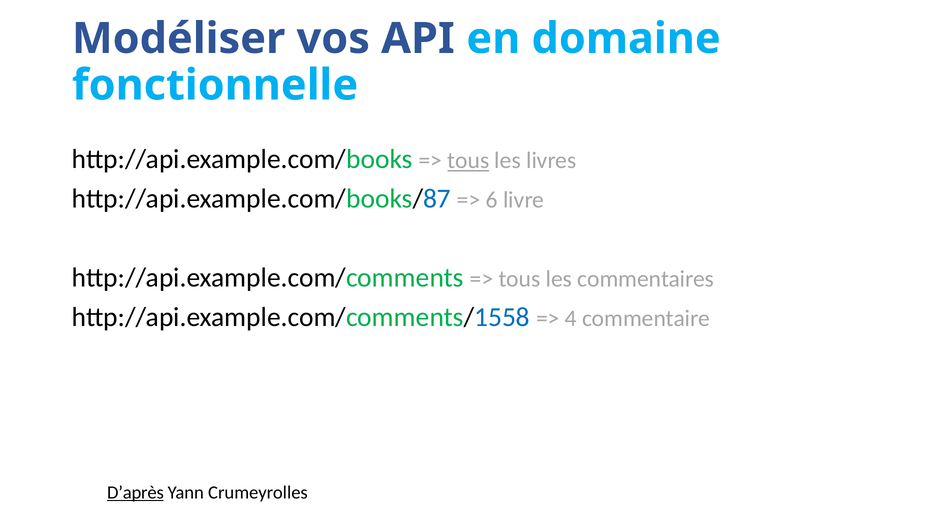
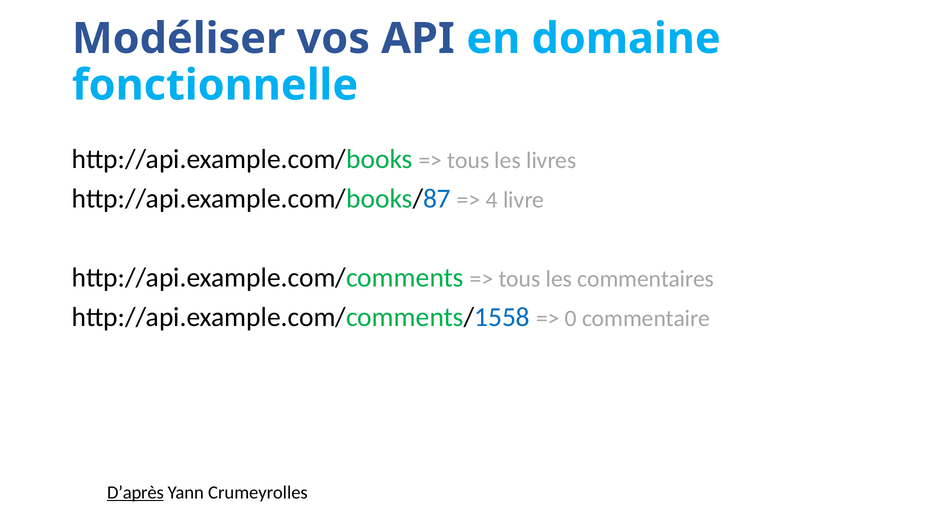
tous underline: present -> none (468, 161)
6: 6 -> 4 (492, 200)
4: 4 -> 0 (571, 319)
